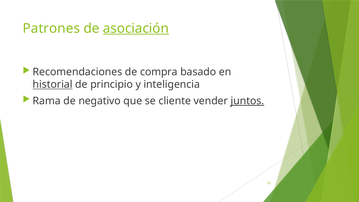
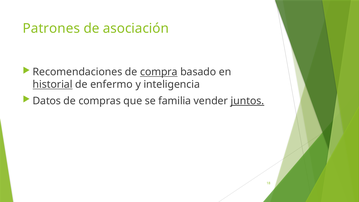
asociación underline: present -> none (136, 28)
compra underline: none -> present (159, 72)
principio: principio -> enfermo (112, 85)
Rama: Rama -> Datos (47, 101)
negativo: negativo -> compras (100, 101)
cliente: cliente -> familia (175, 101)
